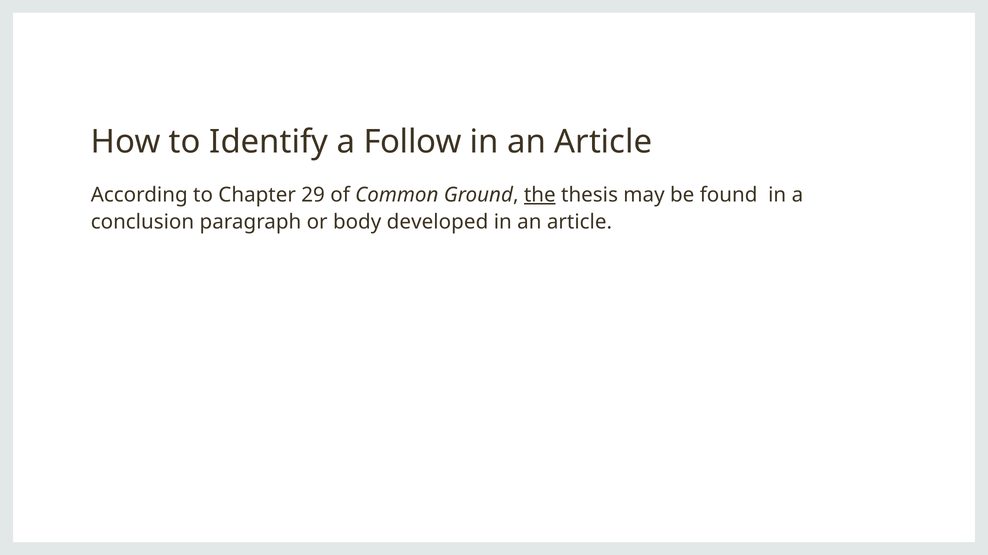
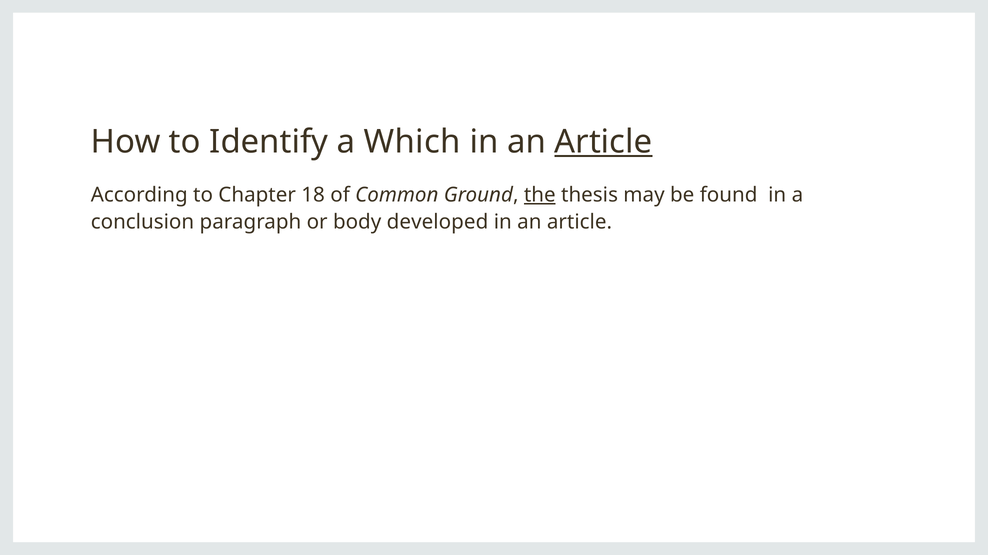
Follow: Follow -> Which (412, 142)
Article underline: none -> present (603, 142)
29: 29 -> 18 (313, 195)
